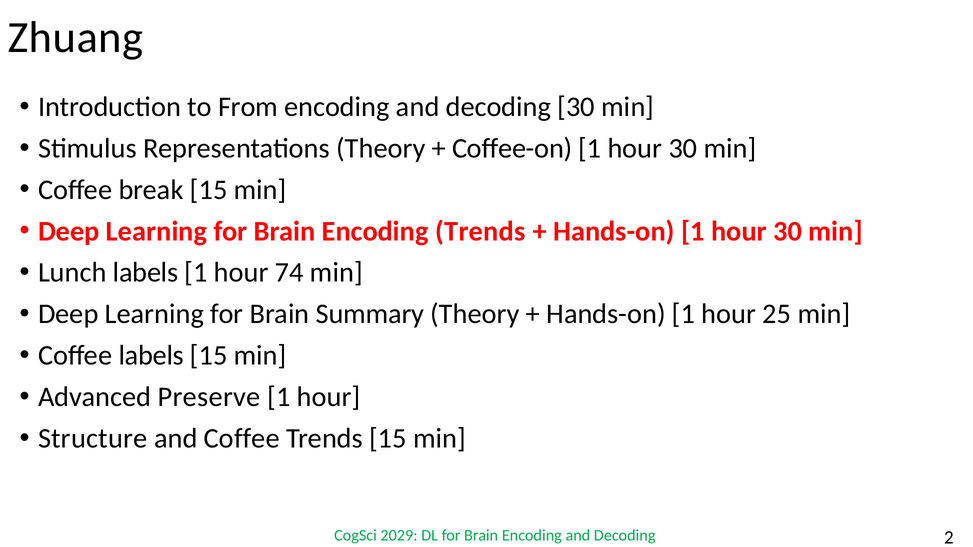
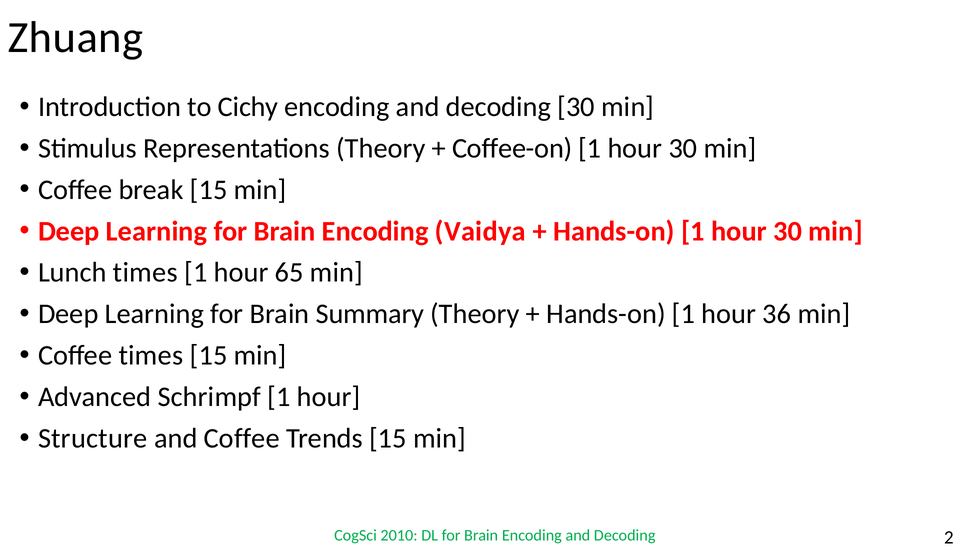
From: From -> Cichy (248, 107)
Encoding Trends: Trends -> Vaidya (480, 231)
Lunch labels: labels -> times (145, 273)
74: 74 -> 65 (289, 273)
25: 25 -> 36 (777, 314)
Coffee labels: labels -> times (151, 356)
Preserve: Preserve -> Schrimpf (209, 397)
2029: 2029 -> 2010 (399, 536)
